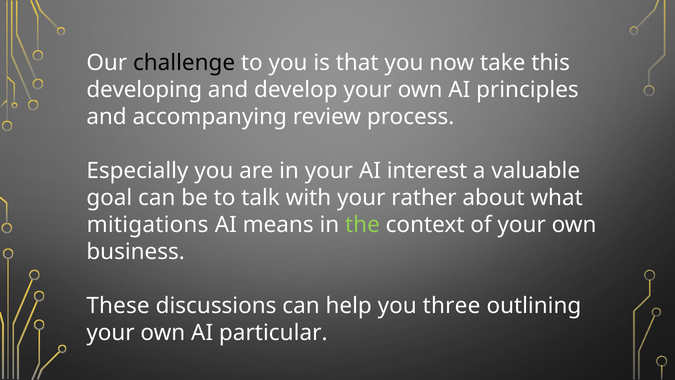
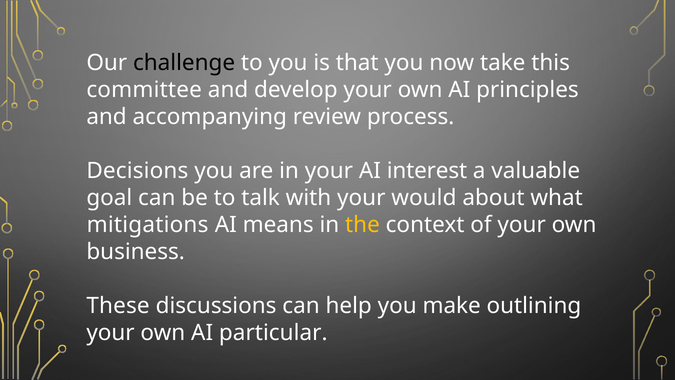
developing: developing -> committee (144, 90)
Especially: Especially -> Decisions (137, 171)
rather: rather -> would (424, 198)
the colour: light green -> yellow (362, 225)
three: three -> make (452, 306)
